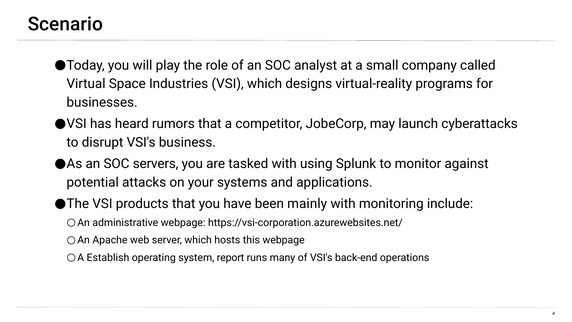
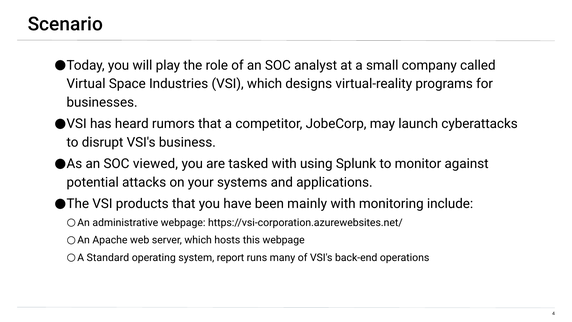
servers: servers -> viewed (155, 164)
Establish: Establish -> Standard (108, 257)
